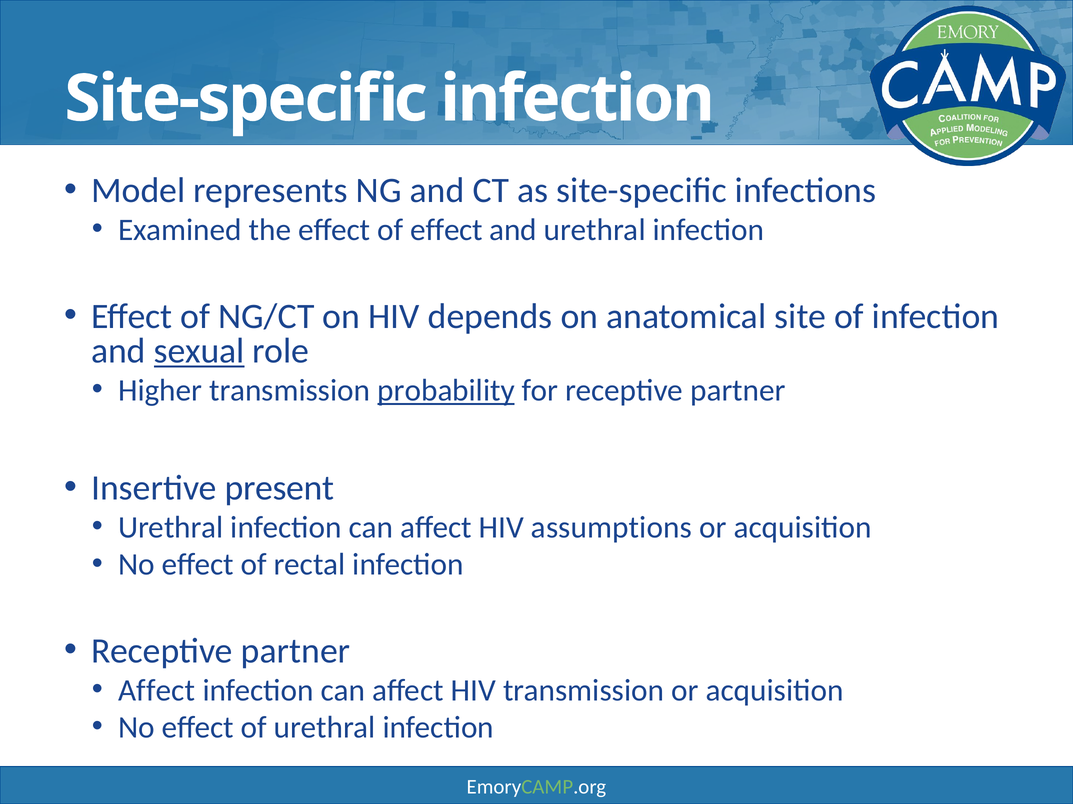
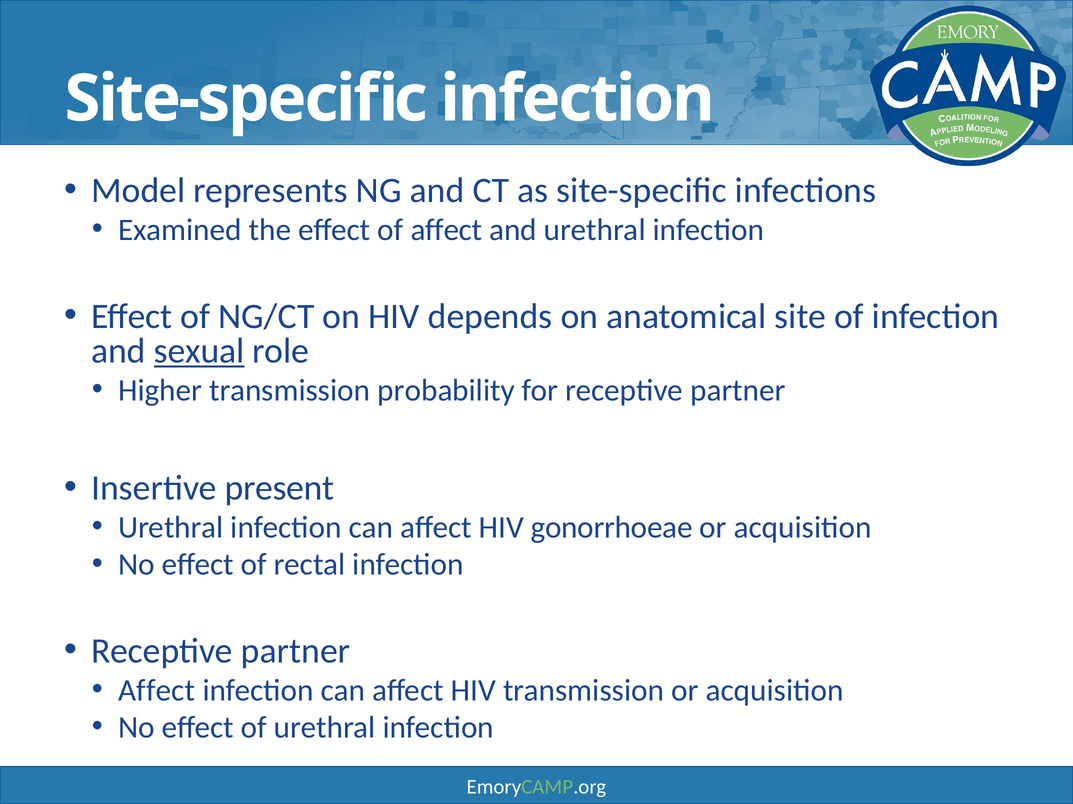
of effect: effect -> affect (446, 230)
probability underline: present -> none (446, 391)
assumptions: assumptions -> gonorrhoeae (612, 528)
